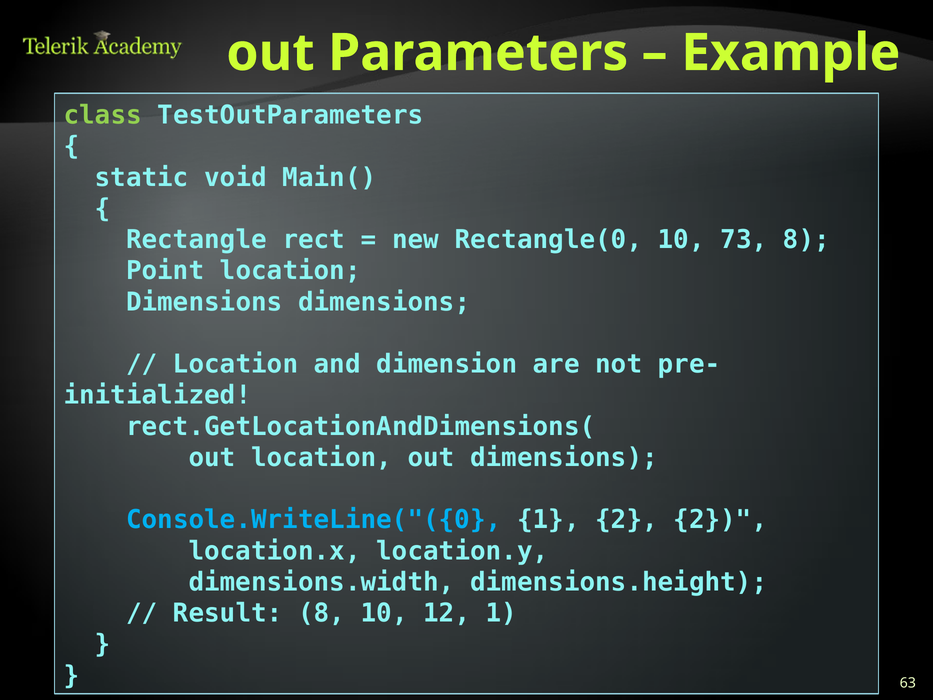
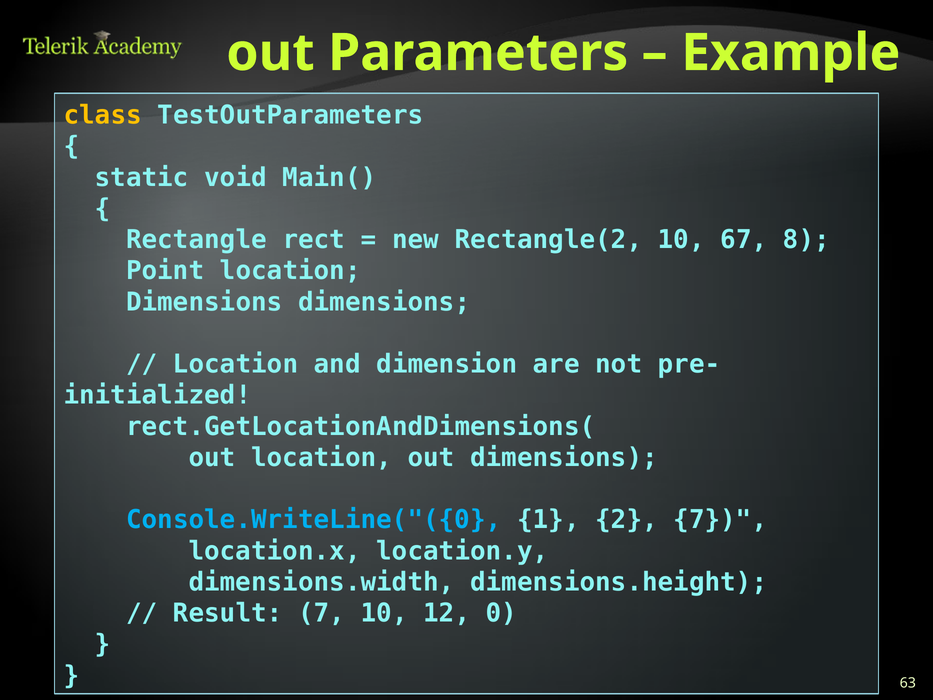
class colour: light green -> yellow (103, 115)
Rectangle(0: Rectangle(0 -> Rectangle(2 (548, 240)
73: 73 -> 67 (744, 240)
2 2: 2 -> 7 (720, 520)
Result 8: 8 -> 7 (322, 613)
12 1: 1 -> 0 (501, 613)
